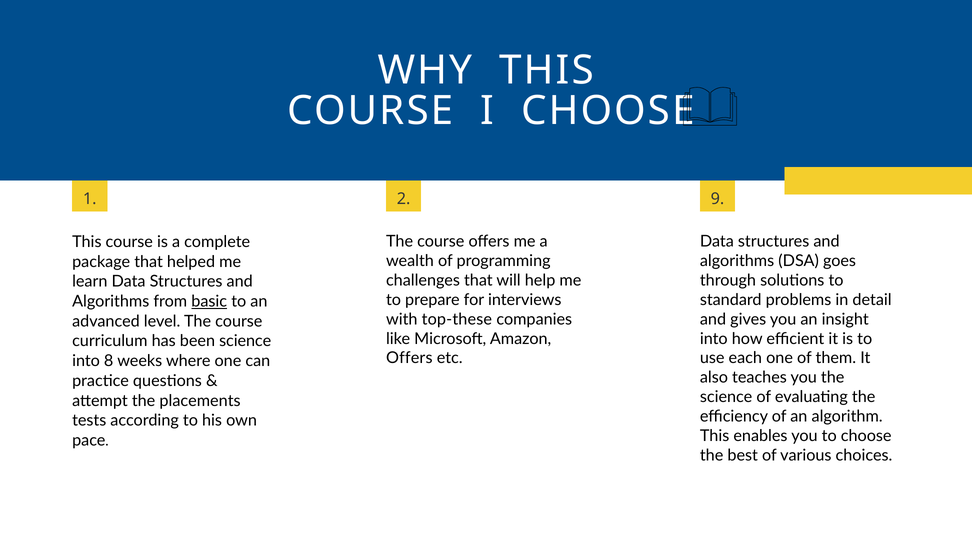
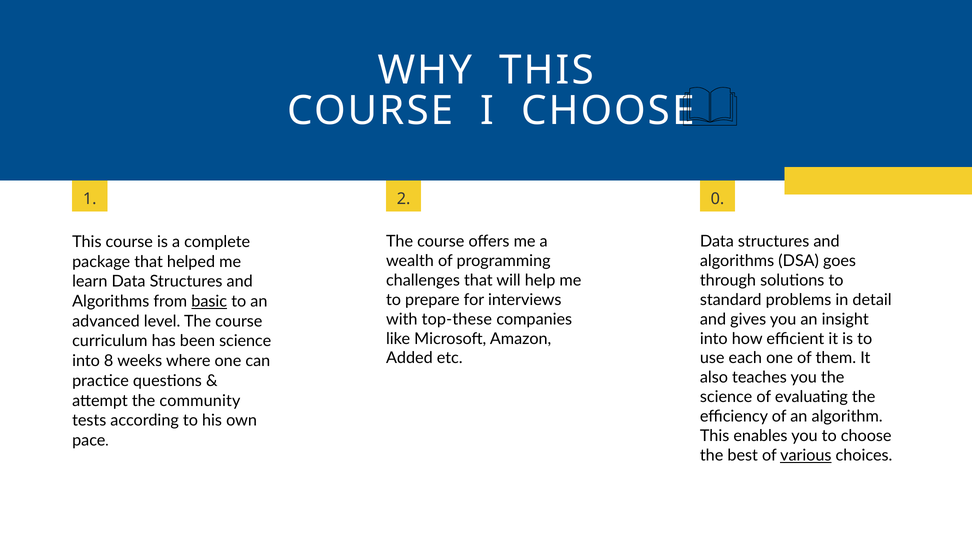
9: 9 -> 0 (718, 199)
Offers: Offers -> Added (409, 358)
placements: placements -> community (200, 400)
various underline: none -> present (806, 455)
